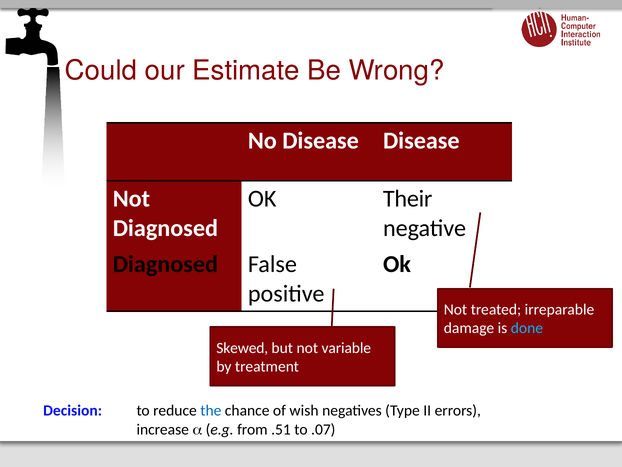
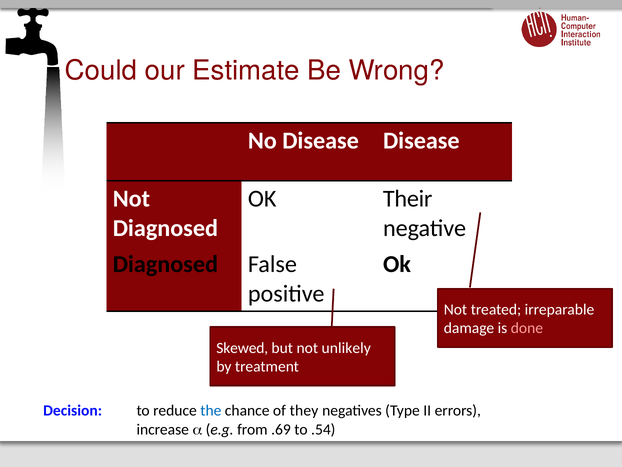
done colour: light blue -> pink (527, 328)
variable: variable -> unlikely (346, 348)
wish: wish -> they (304, 410)
.51: .51 -> .69 (281, 429)
.07: .07 -> .54 (323, 429)
